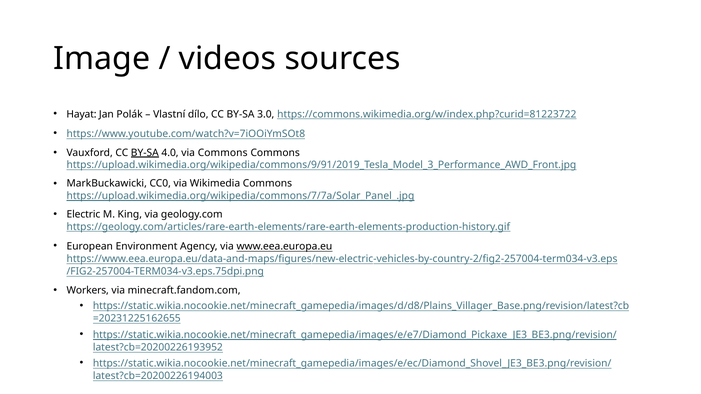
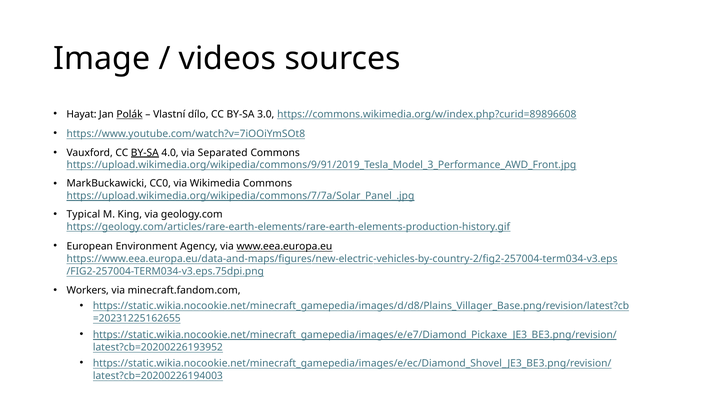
Polák underline: none -> present (130, 114)
https://commons.wikimedia.org/w/index.php?curid=81223722: https://commons.wikimedia.org/w/index.php?curid=81223722 -> https://commons.wikimedia.org/w/index.php?curid=89896608 (427, 114)
via Commons: Commons -> Separated (223, 153)
Electric: Electric -> Typical (83, 215)
